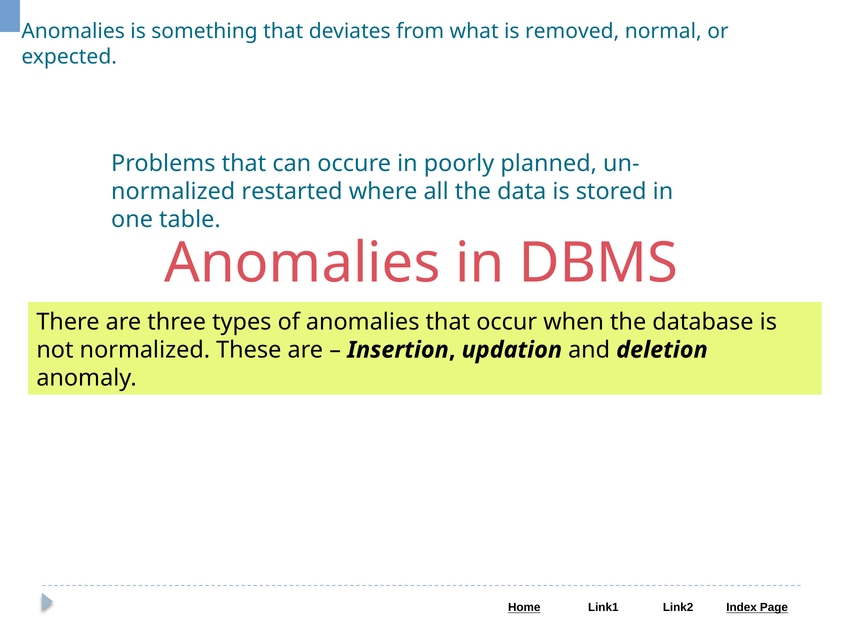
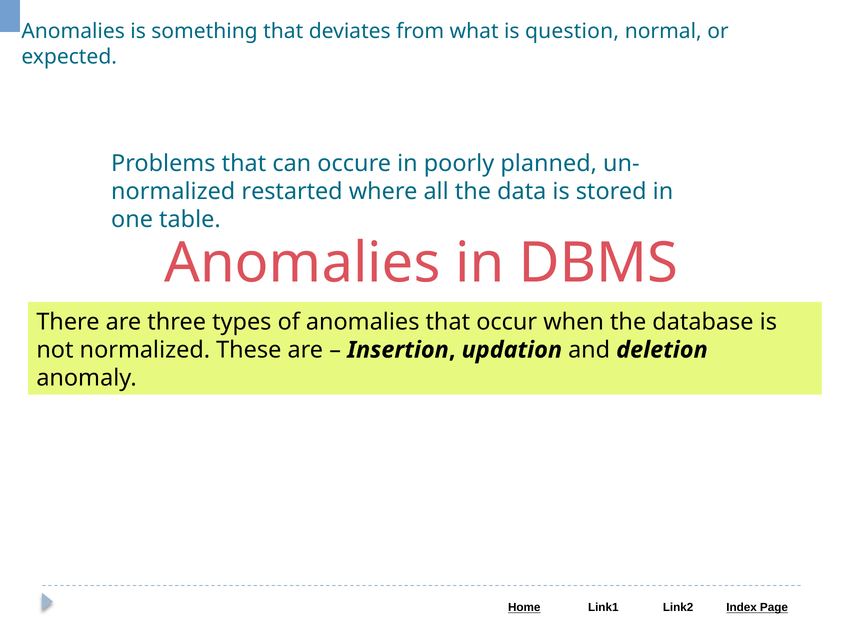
removed: removed -> question (572, 31)
